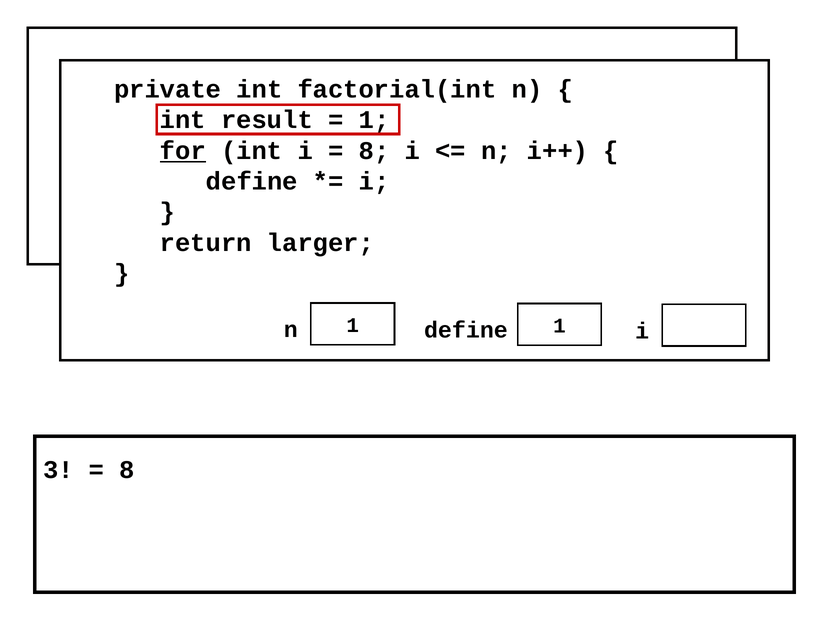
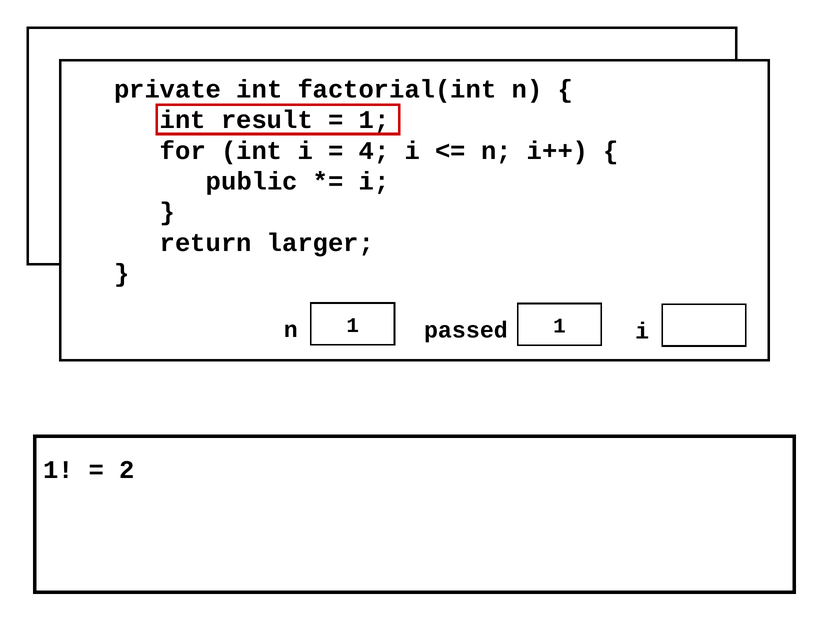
for underline: present -> none (183, 151)
8: 8 -> 4 (374, 151)
define: define -> public (252, 181)
define: define -> passed (466, 330)
3: 3 -> 1 (58, 470)
8: 8 -> 2 (127, 470)
